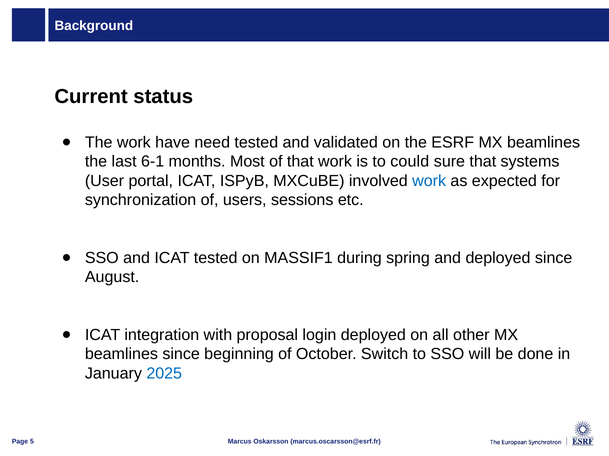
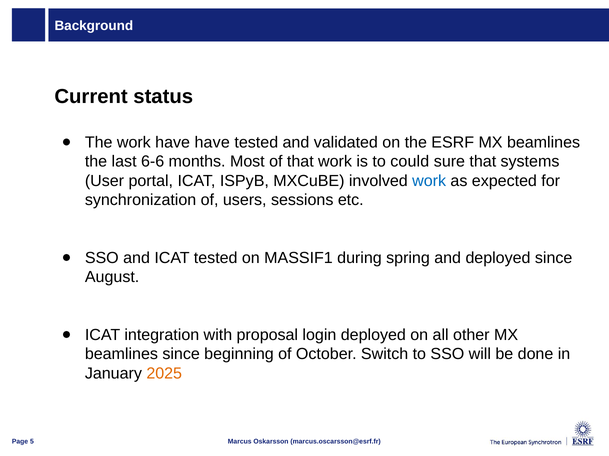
have need: need -> have (212, 143)
6-1: 6-1 -> 6-6 (153, 162)
2025 colour: blue -> orange (164, 374)
